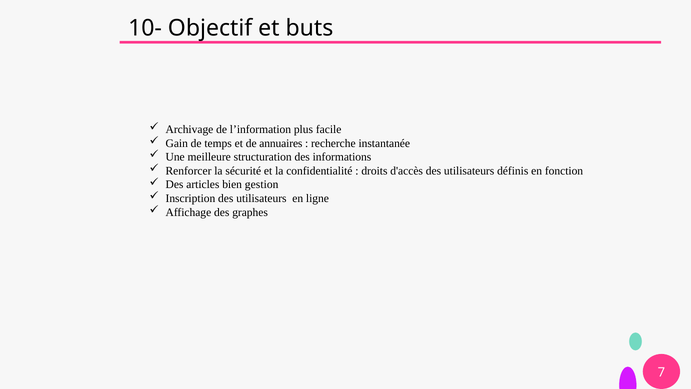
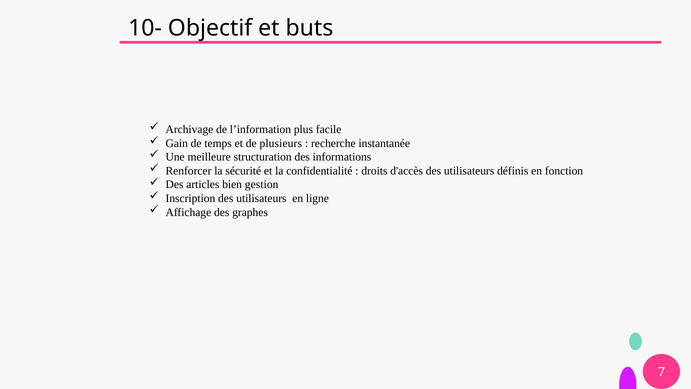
annuaires: annuaires -> plusieurs (281, 143)
